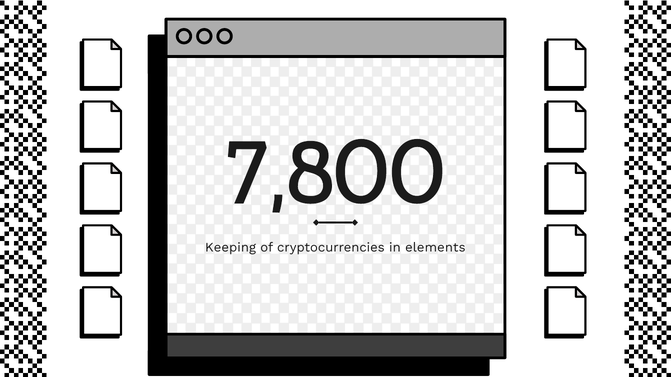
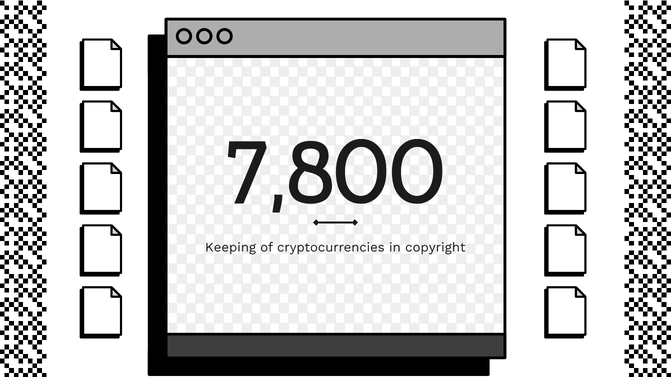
elements: elements -> copyright (435, 248)
